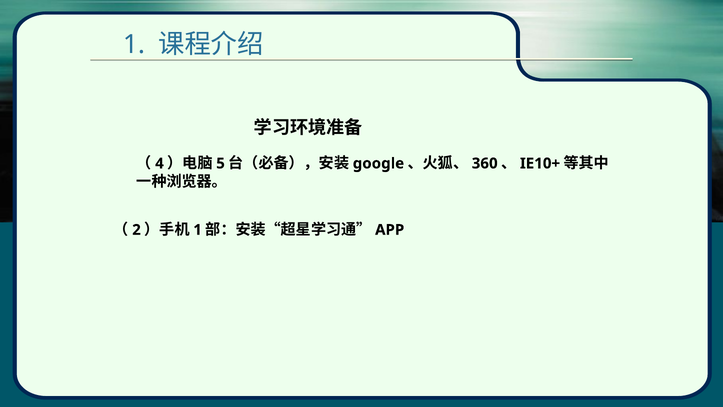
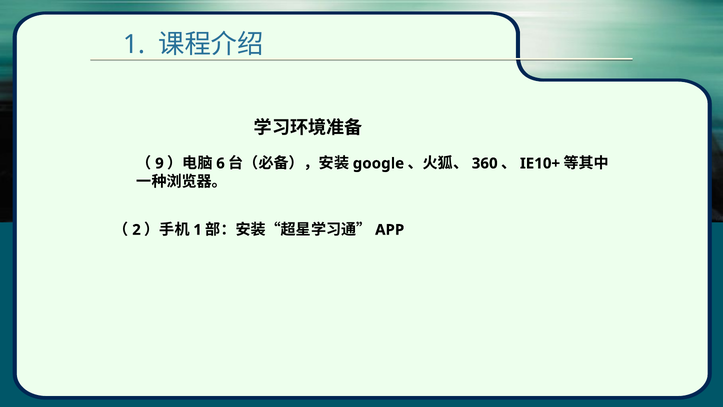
4: 4 -> 9 (159, 163)
5: 5 -> 6 (221, 163)
